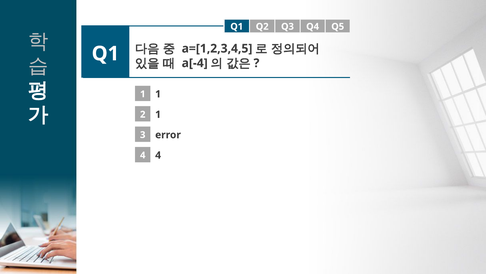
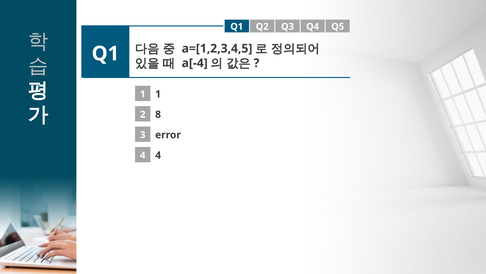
2 1: 1 -> 8 (158, 114)
